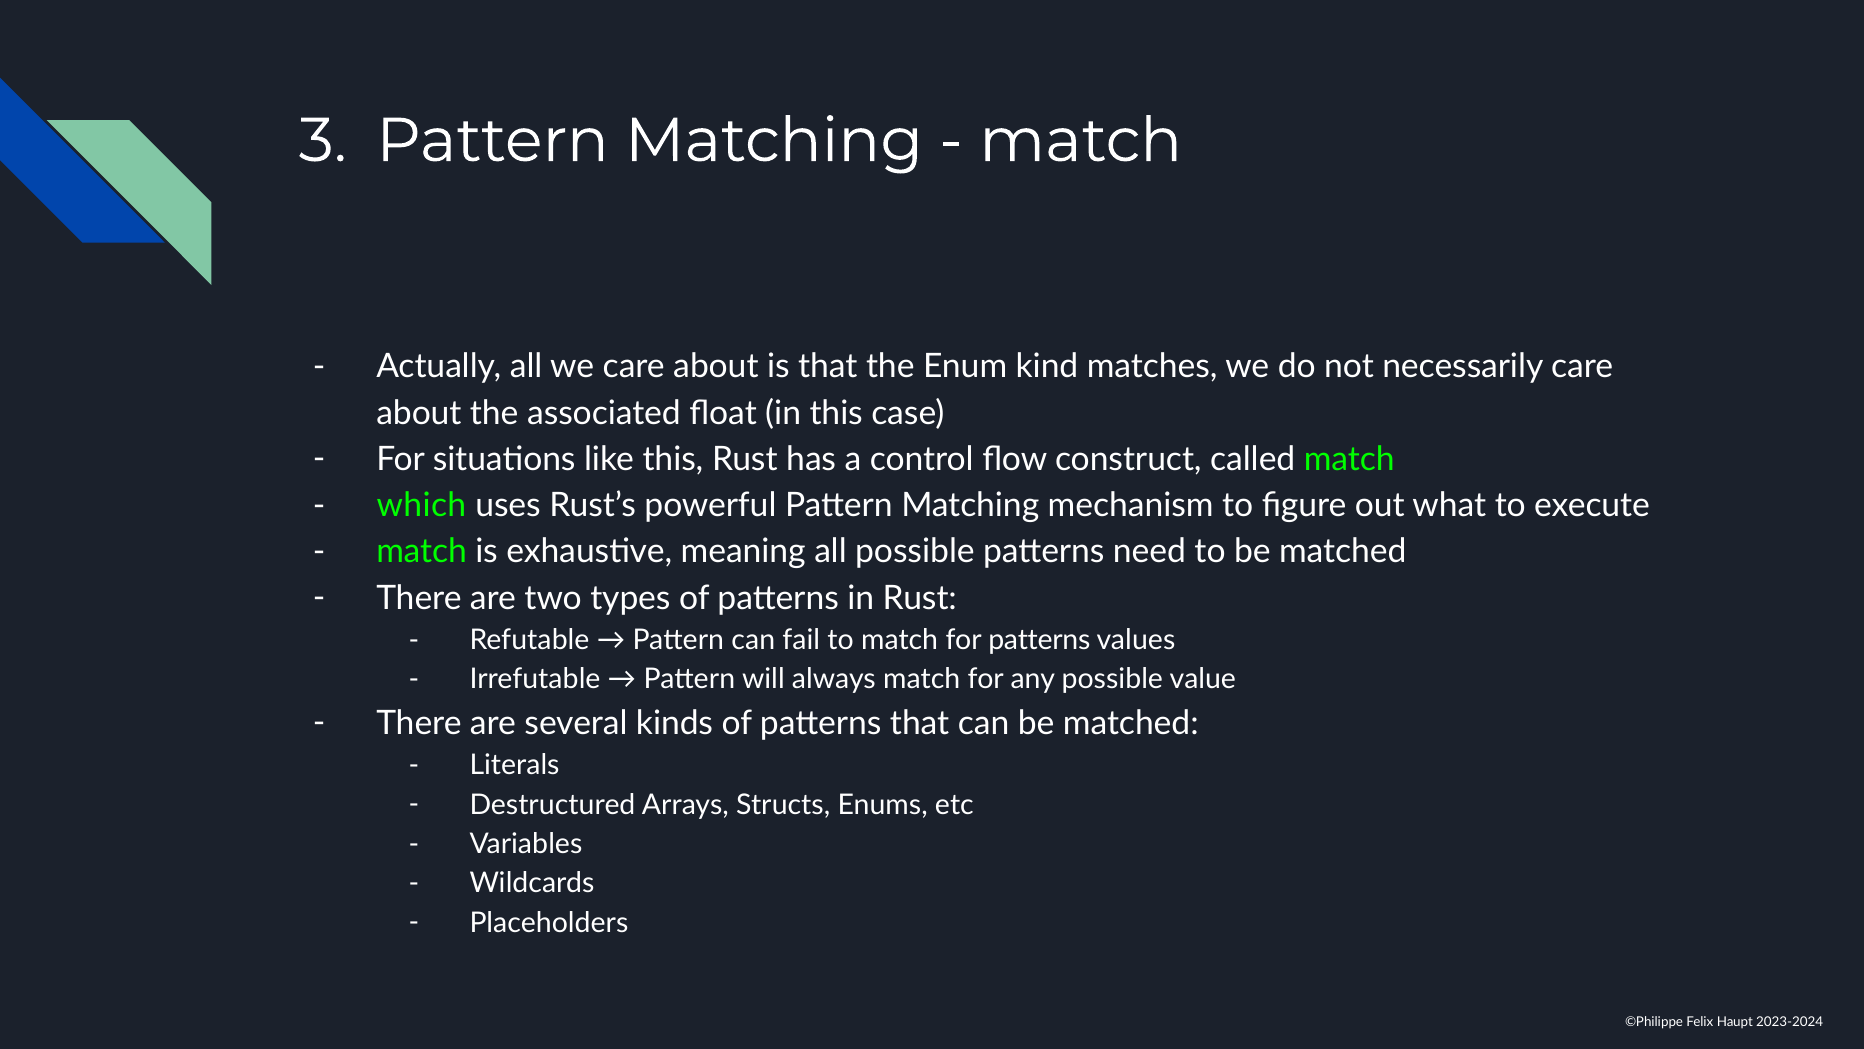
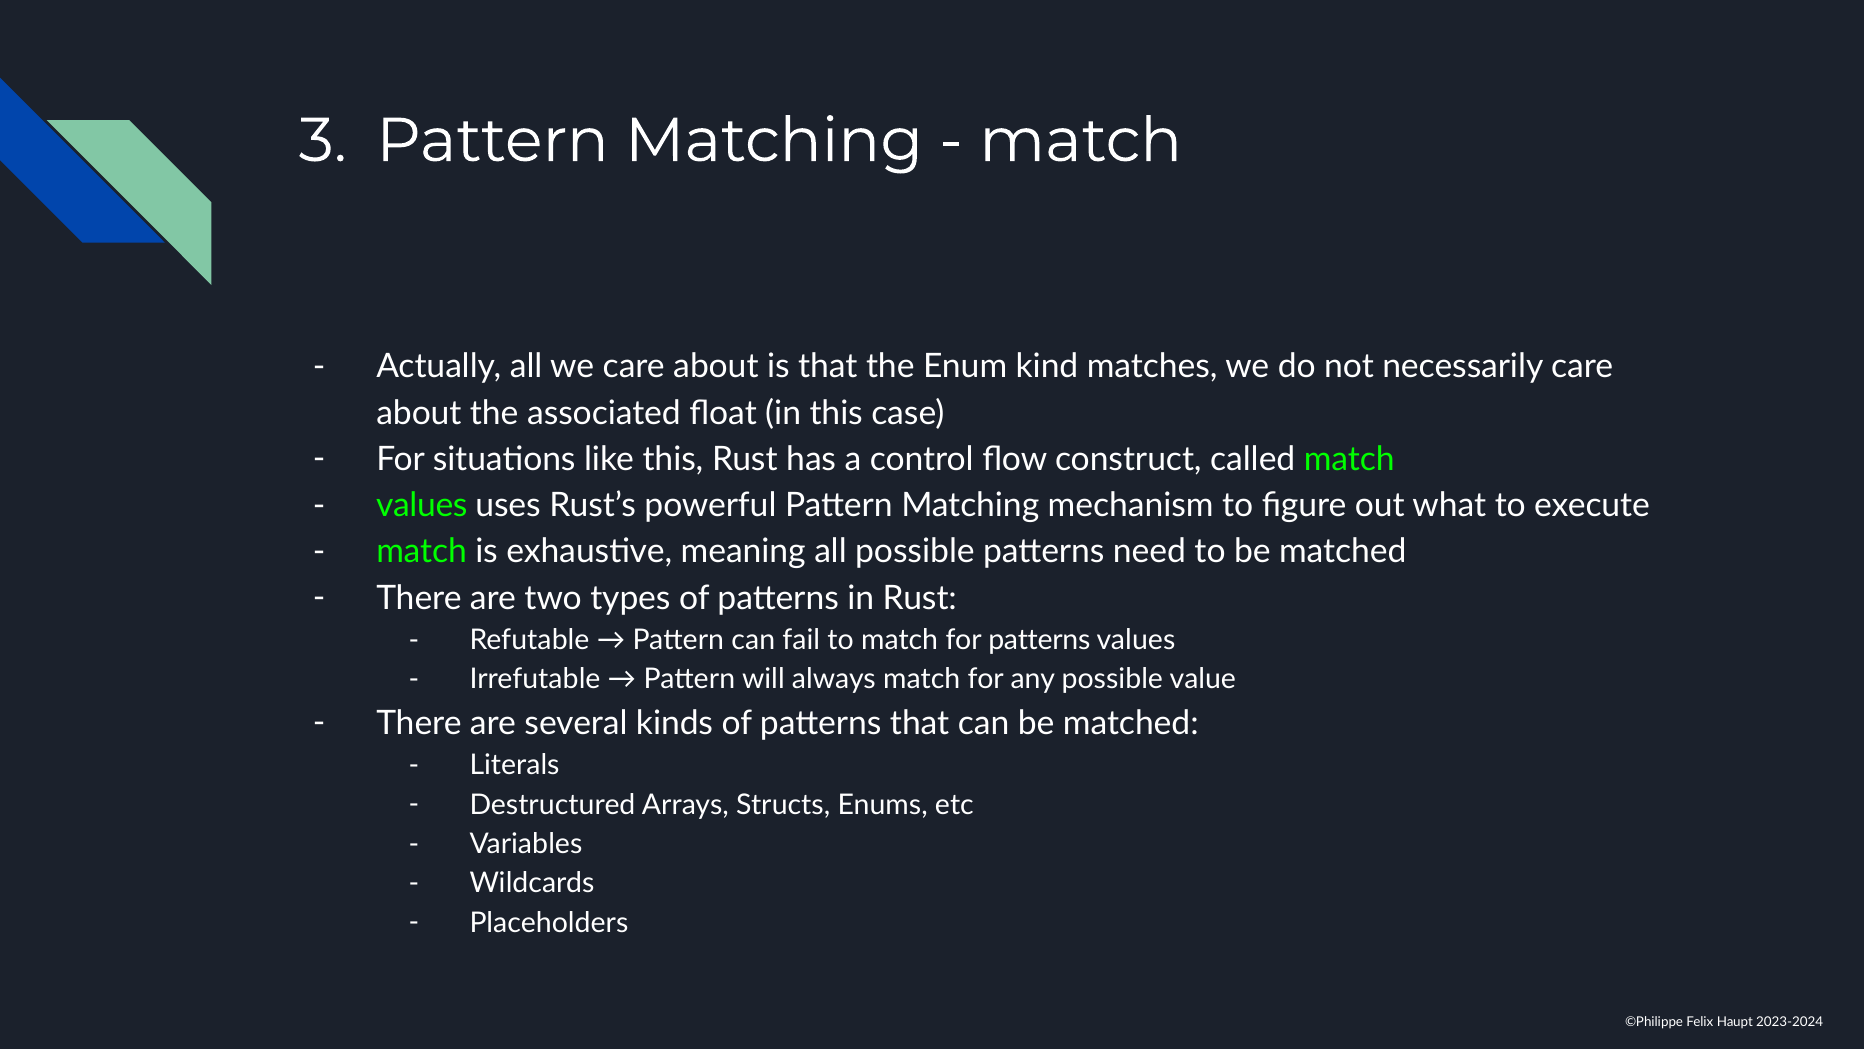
which: which -> values (422, 505)
